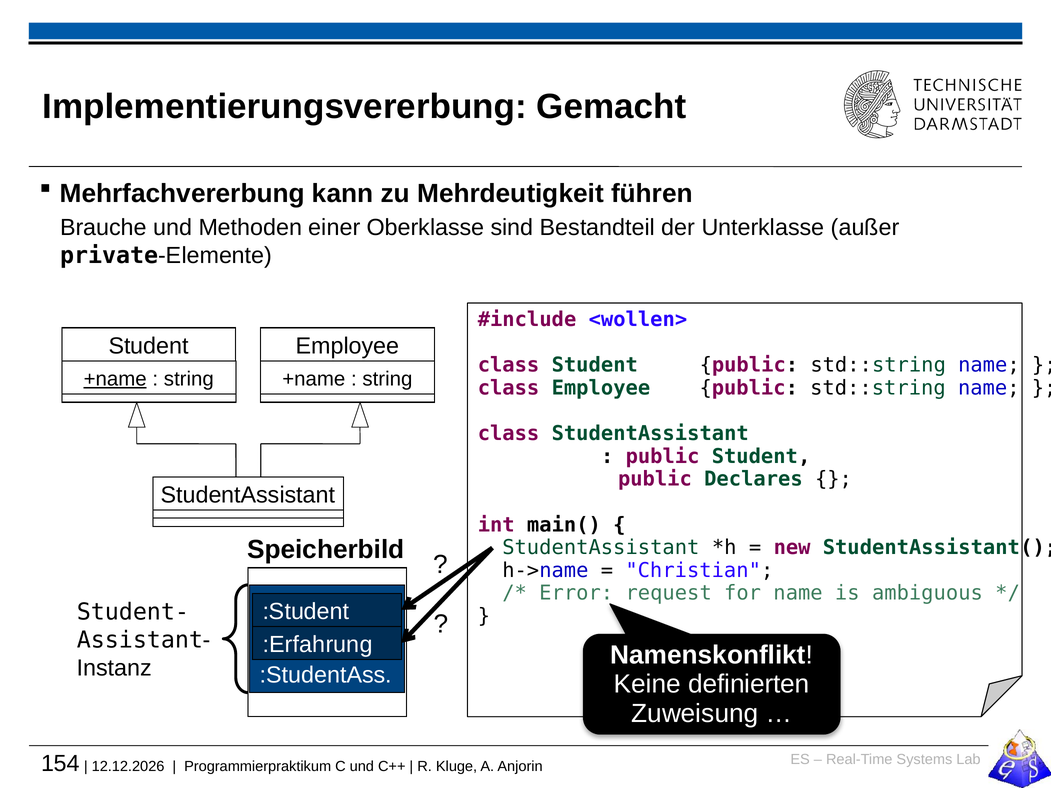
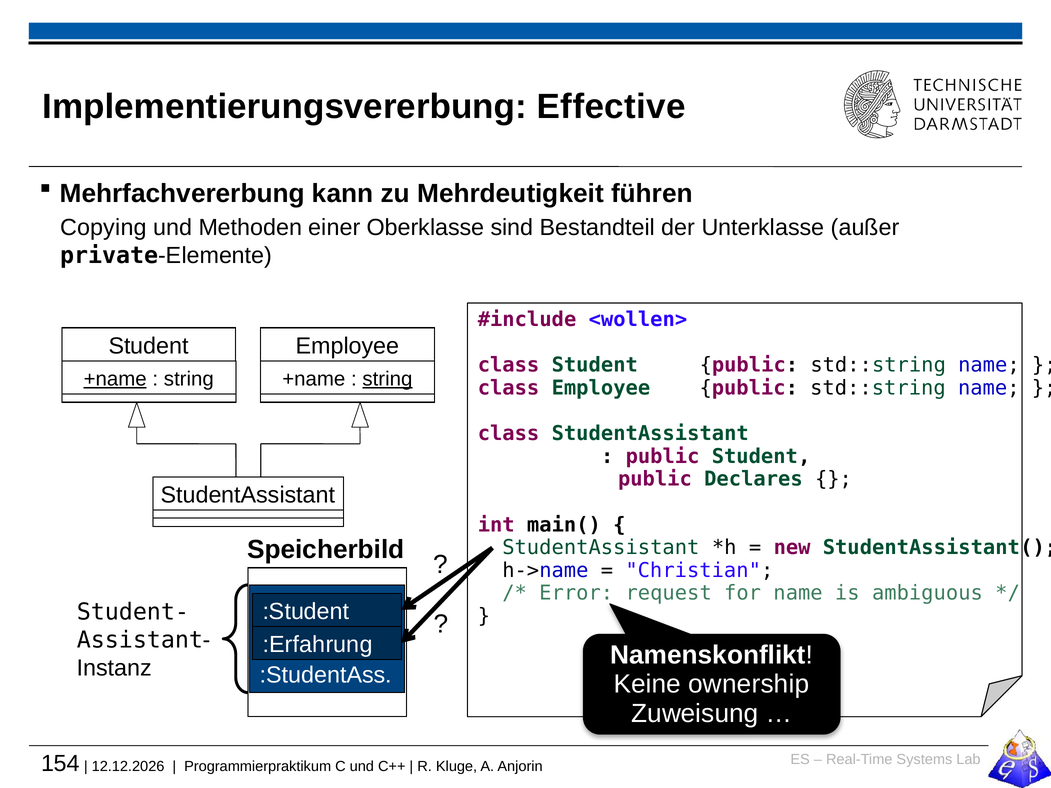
Gemacht: Gemacht -> Effective (611, 107)
Brauche: Brauche -> Copying (103, 228)
string underline: none -> present (387, 379)
definierten: definierten -> ownership (749, 684)
